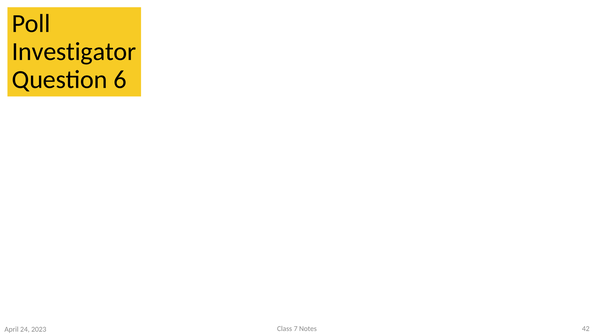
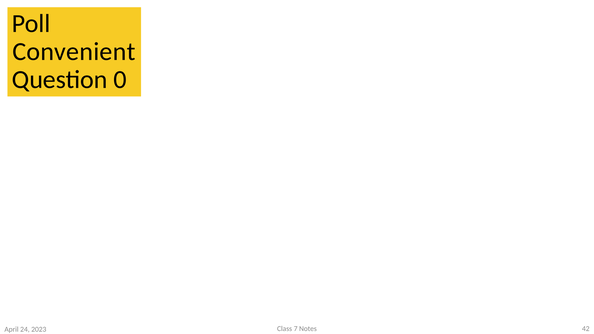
Investigator: Investigator -> Convenient (74, 52)
6: 6 -> 0 (120, 80)
